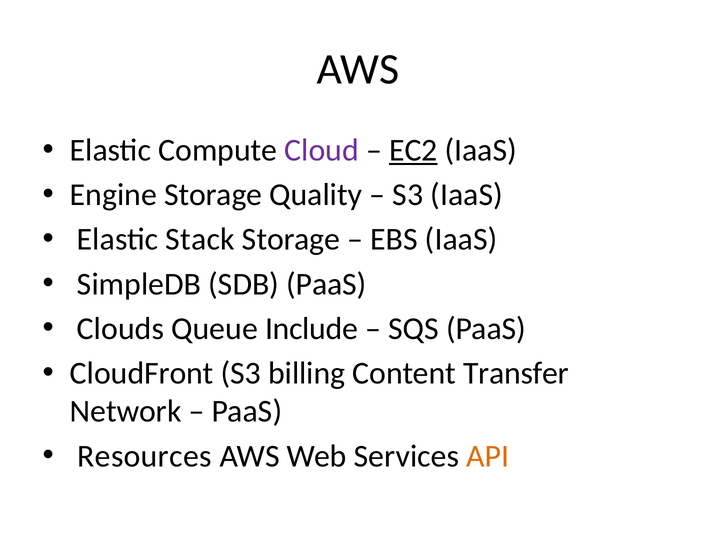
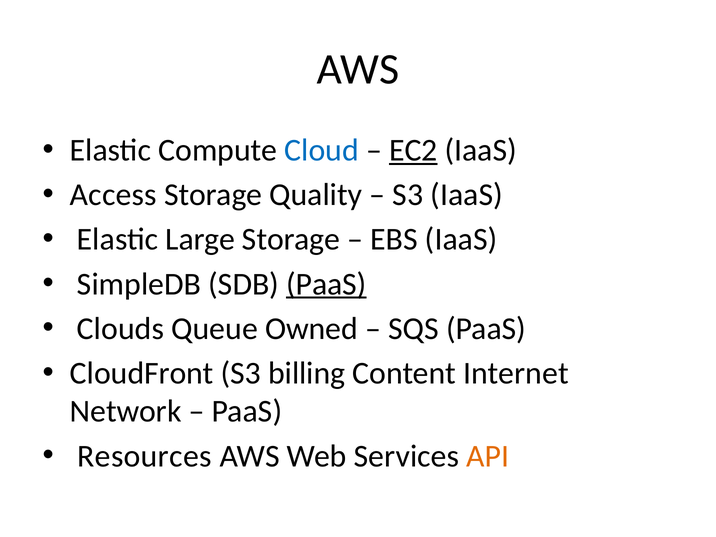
Cloud colour: purple -> blue (322, 150)
Engine: Engine -> Access (113, 195)
Stack: Stack -> Large (200, 239)
PaaS underline: none -> present (326, 284)
Include: Include -> Owned (312, 329)
Transfer: Transfer -> Internet (516, 373)
